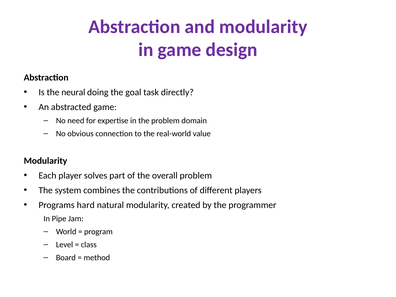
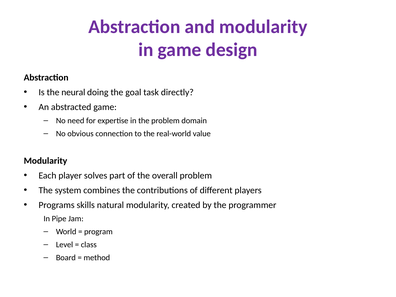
hard: hard -> skills (86, 205)
